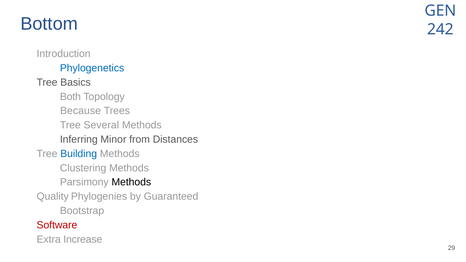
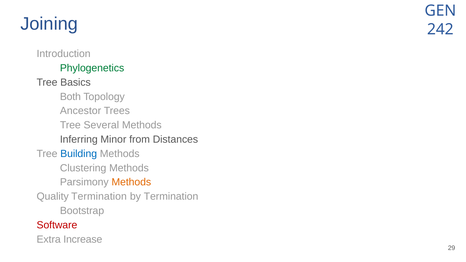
Bottom: Bottom -> Joining (49, 24)
Phylogenetics colour: blue -> green (92, 68)
Because: Because -> Ancestor (81, 111)
Methods colour: black -> orange (131, 182)
Quality Phylogenies: Phylogenies -> Termination (99, 197)
by Guaranteed: Guaranteed -> Termination (171, 197)
